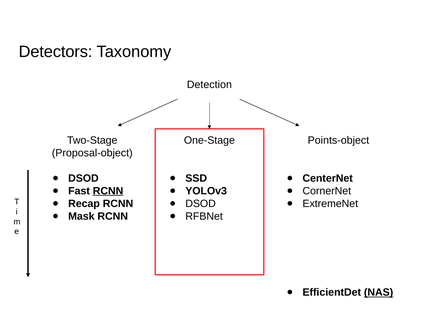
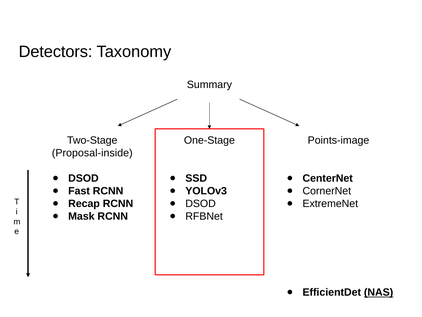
Detection: Detection -> Summary (209, 84)
Points-object: Points-object -> Points-image (339, 140)
Proposal-object: Proposal-object -> Proposal-inside (92, 153)
RCNN underline: present -> none (108, 191)
